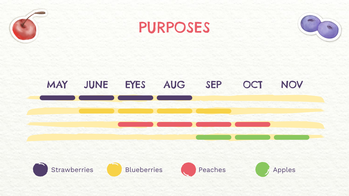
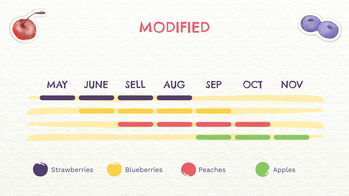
PURPOSES: PURPOSES -> MODIFIED (175, 28)
EYES: EYES -> SELL (135, 85)
